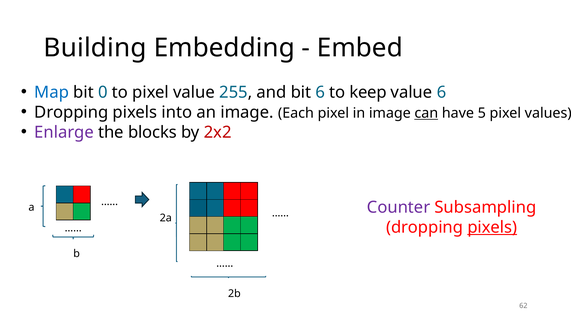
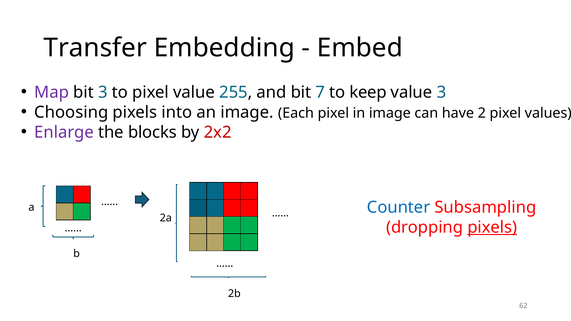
Building: Building -> Transfer (95, 48)
Map colour: blue -> purple (52, 92)
bit 0: 0 -> 3 (103, 92)
bit 6: 6 -> 7 (320, 92)
value 6: 6 -> 3 (441, 92)
Dropping: Dropping -> Choosing (71, 112)
can underline: present -> none (426, 113)
5: 5 -> 2 (482, 113)
Counter colour: purple -> blue (399, 207)
